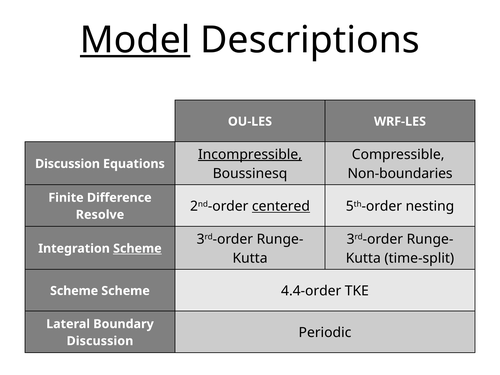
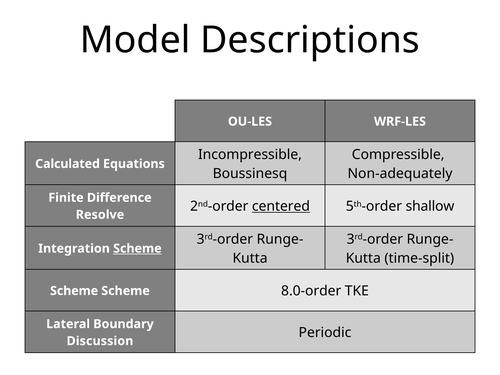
Model underline: present -> none (135, 40)
Incompressible underline: present -> none (250, 154)
Discussion: Discussion -> Calculated (68, 164)
Non-boundaries: Non-boundaries -> Non-adequately (400, 173)
nesting: nesting -> shallow (430, 206)
4.4-order: 4.4-order -> 8.0-order (311, 291)
